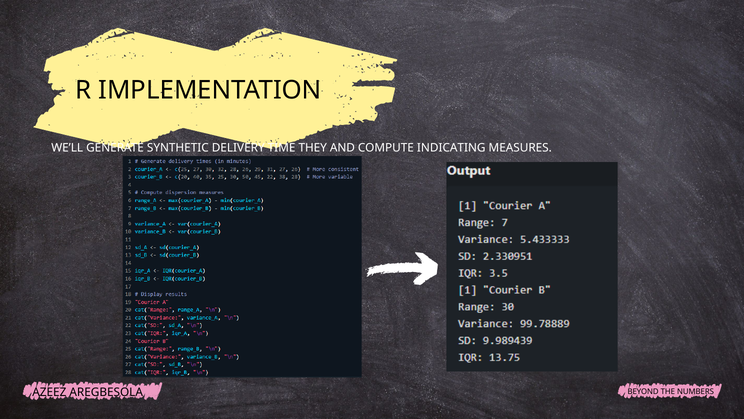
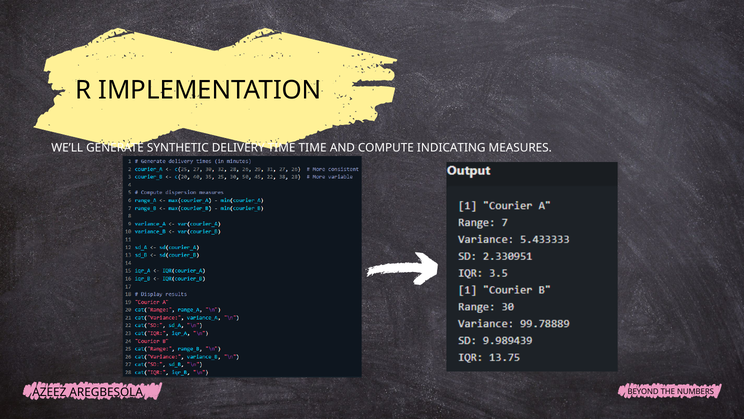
TIME THEY: THEY -> TIME (313, 148)
